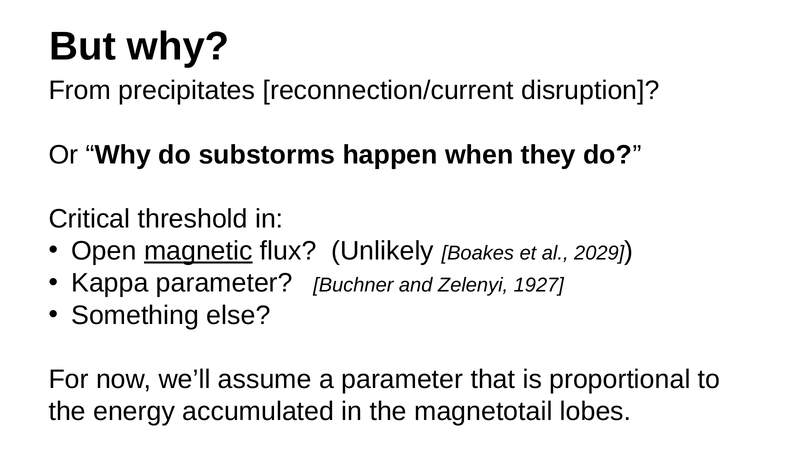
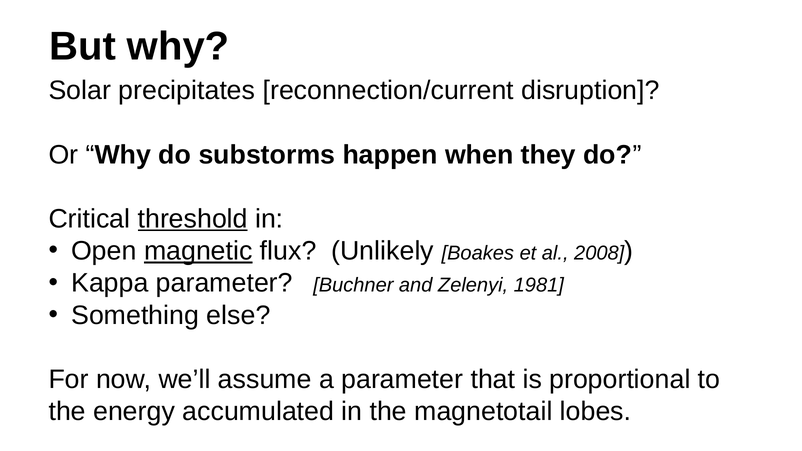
From: From -> Solar (80, 91)
threshold underline: none -> present (193, 219)
2029: 2029 -> 2008 (599, 253)
1927: 1927 -> 1981 (539, 285)
